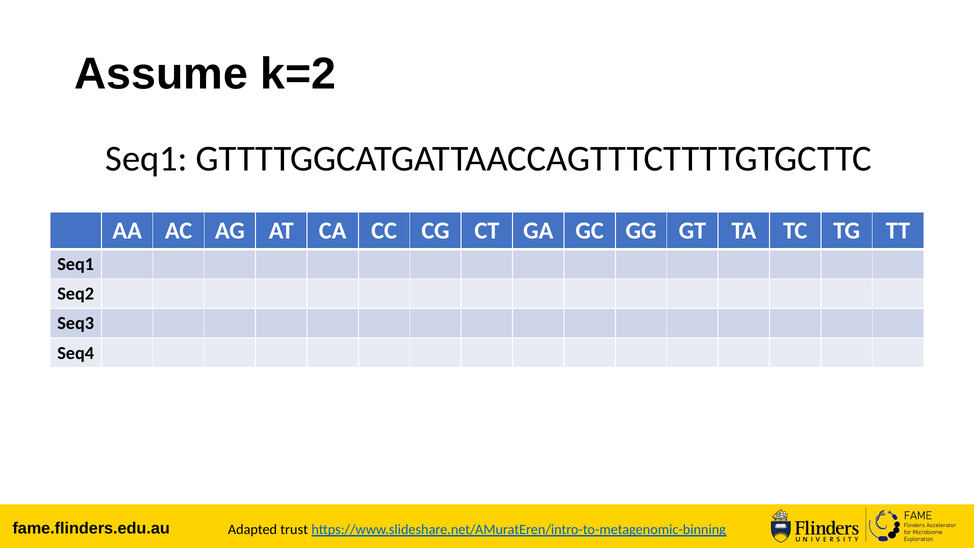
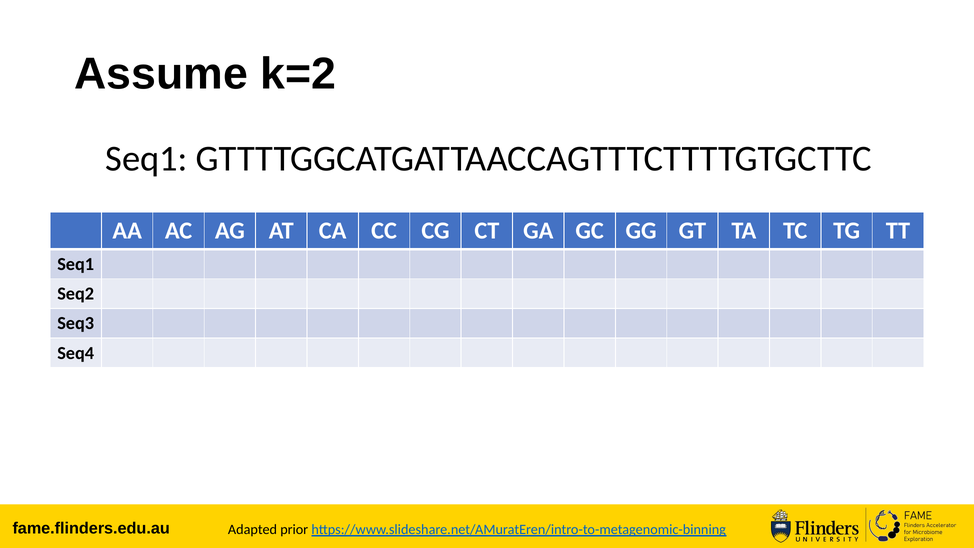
trust: trust -> prior (294, 530)
